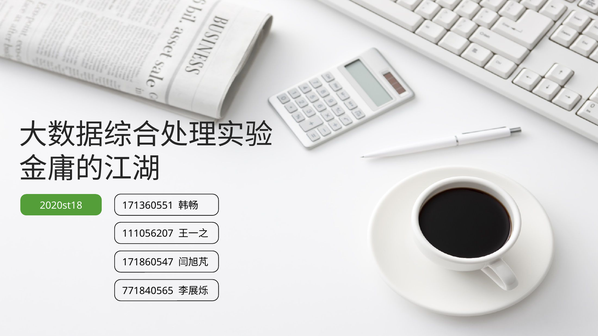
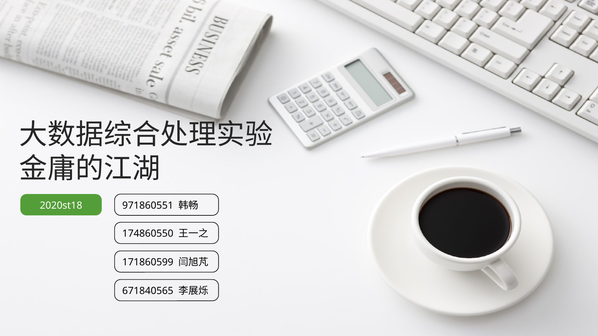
171360551: 171360551 -> 971860551 (148, 206)
111056207: 111056207 -> 174860550 (148, 234)
171860547: 171860547 -> 171860599 (148, 263)
771840565: 771840565 -> 671840565 (148, 291)
